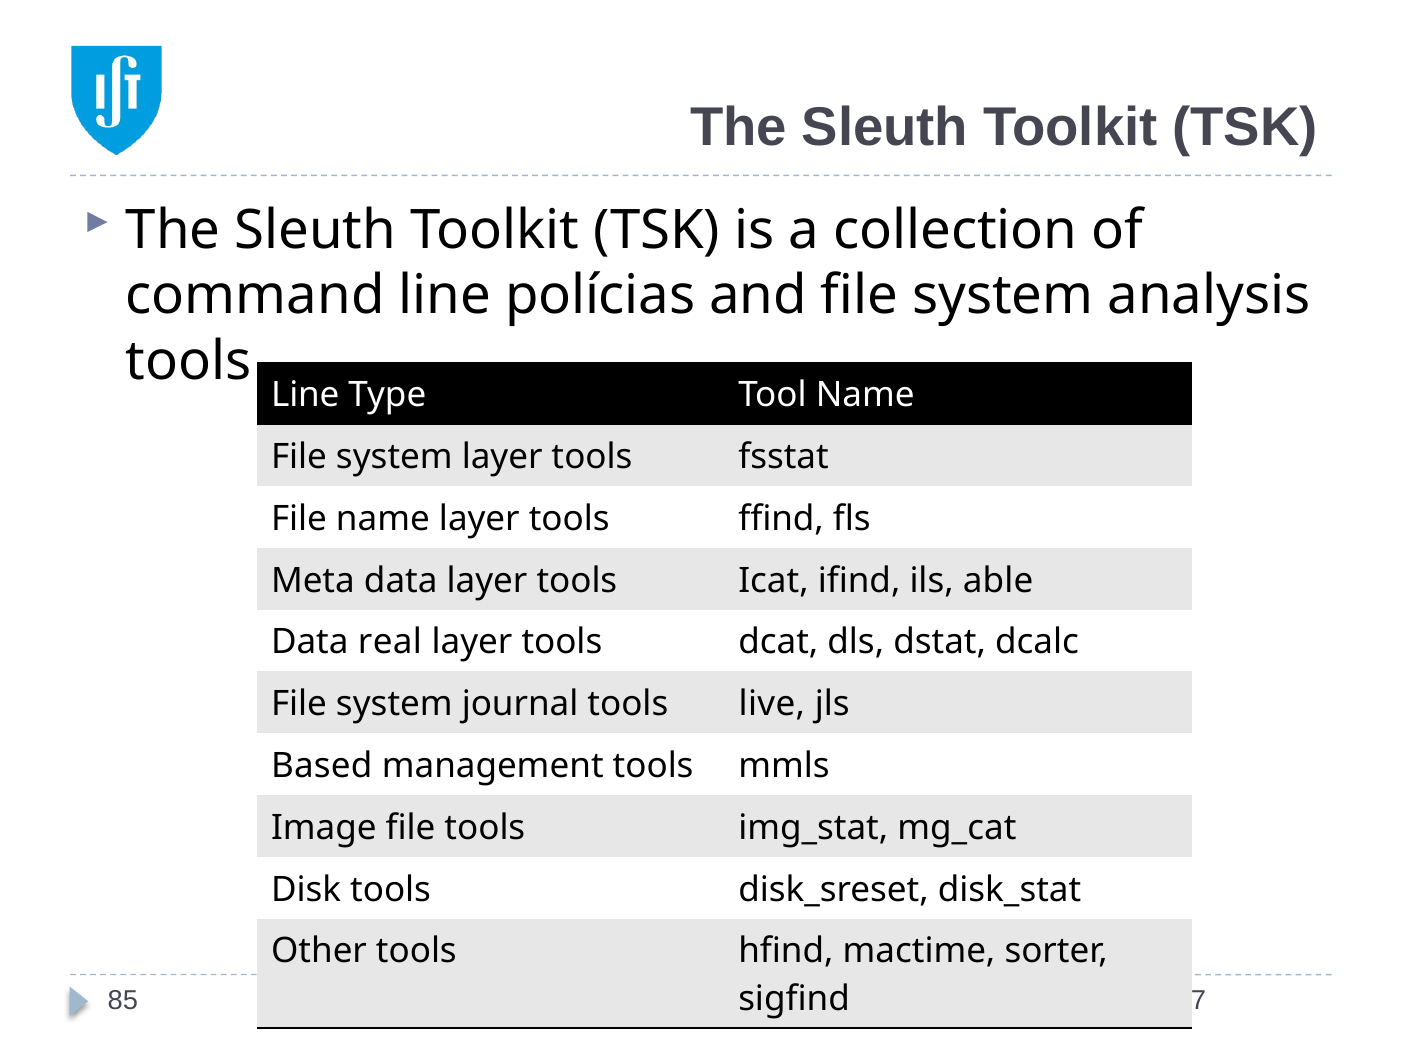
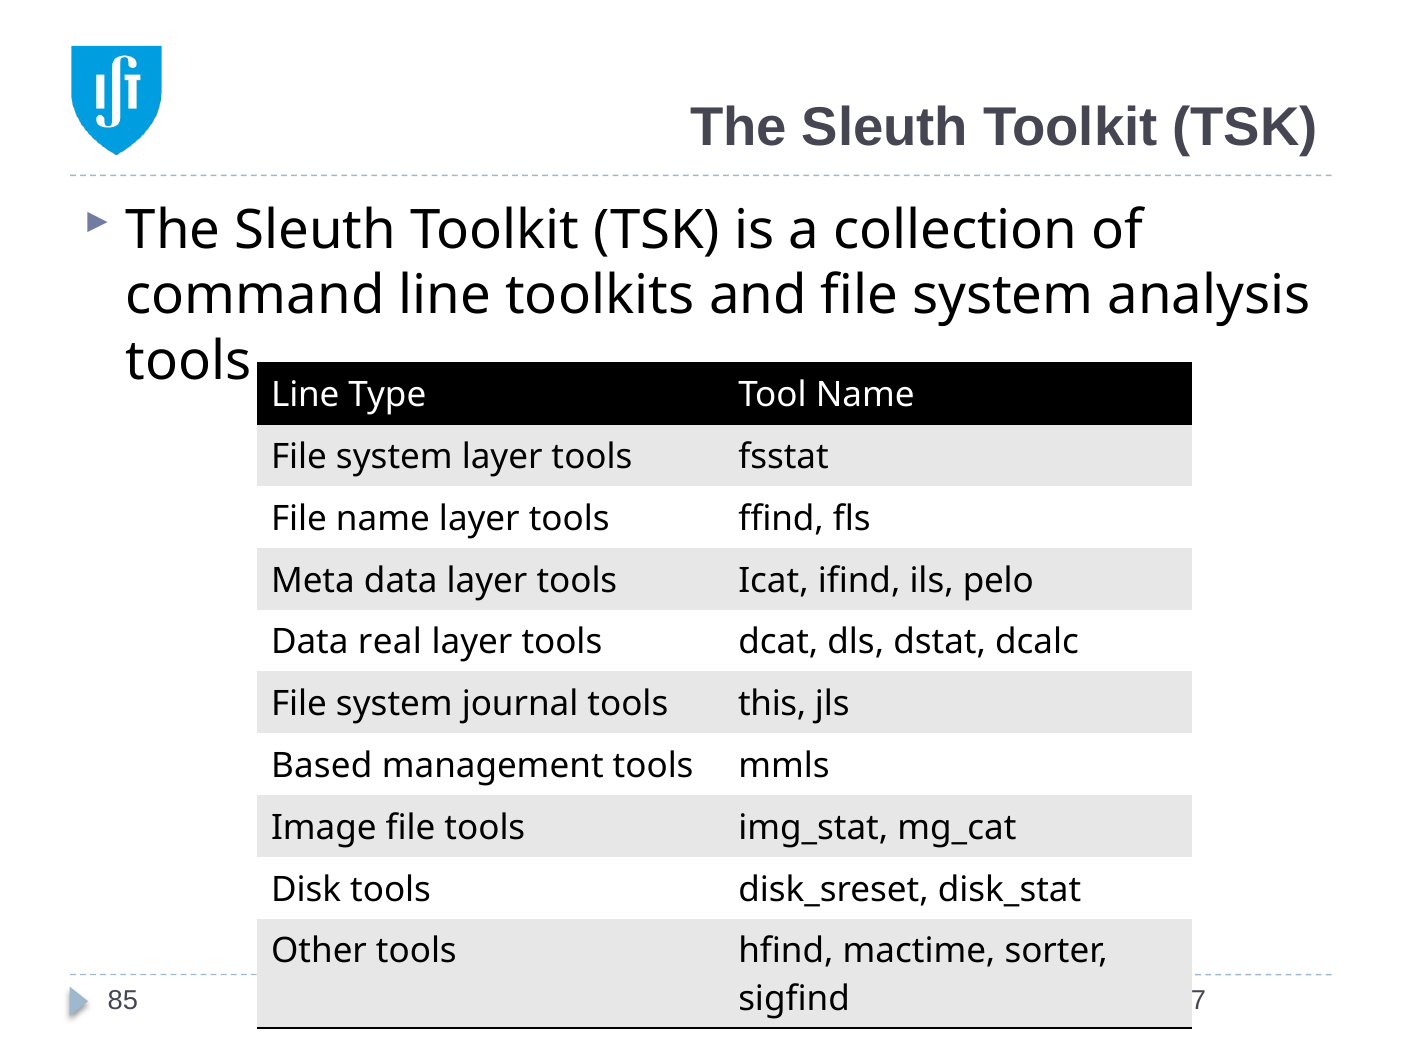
polícias: polícias -> toolkits (600, 296)
able: able -> pelo (998, 580)
live: live -> this (772, 704)
